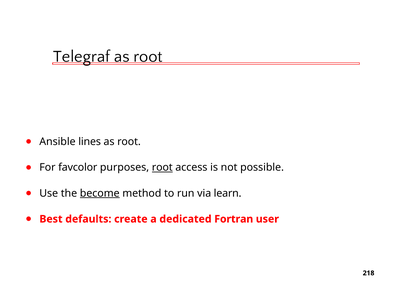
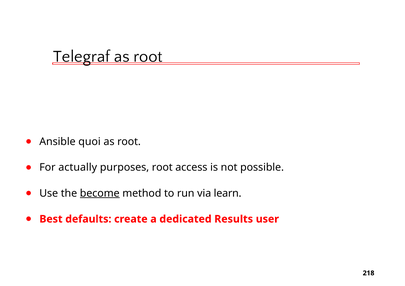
lines: lines -> quoi (90, 142)
favcolor: favcolor -> actually (78, 168)
root underline: present -> none (162, 168)
Fortran: Fortran -> Results (234, 219)
